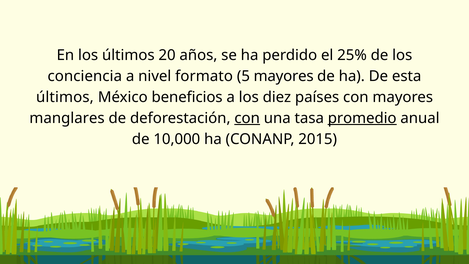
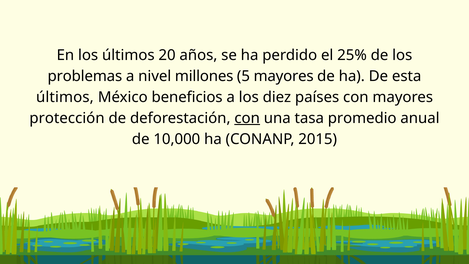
conciencia: conciencia -> problemas (85, 76)
formato: formato -> millones (204, 76)
manglares: manglares -> protección (67, 118)
promedio underline: present -> none (362, 118)
